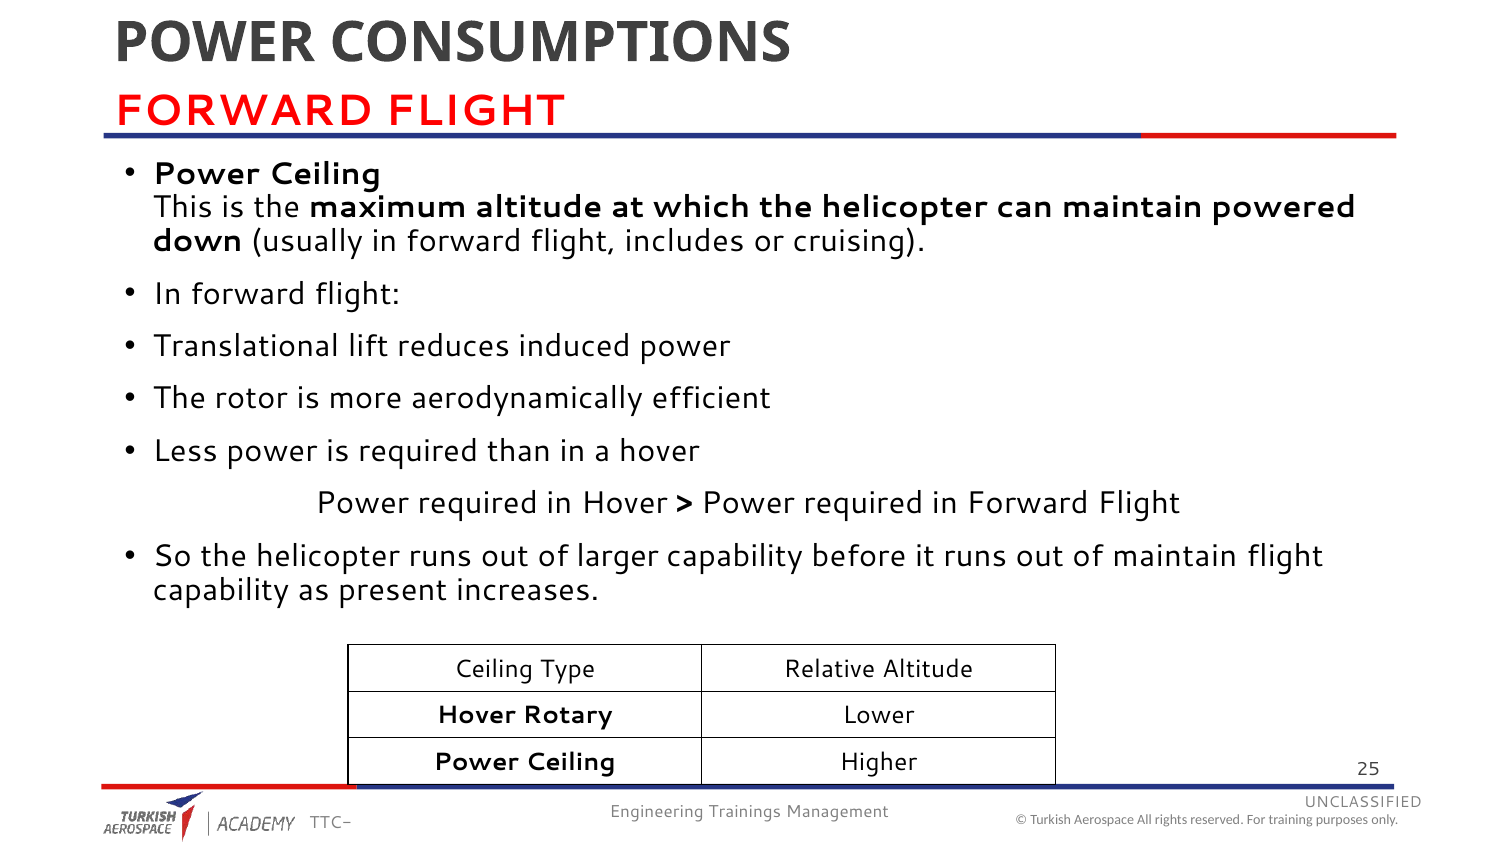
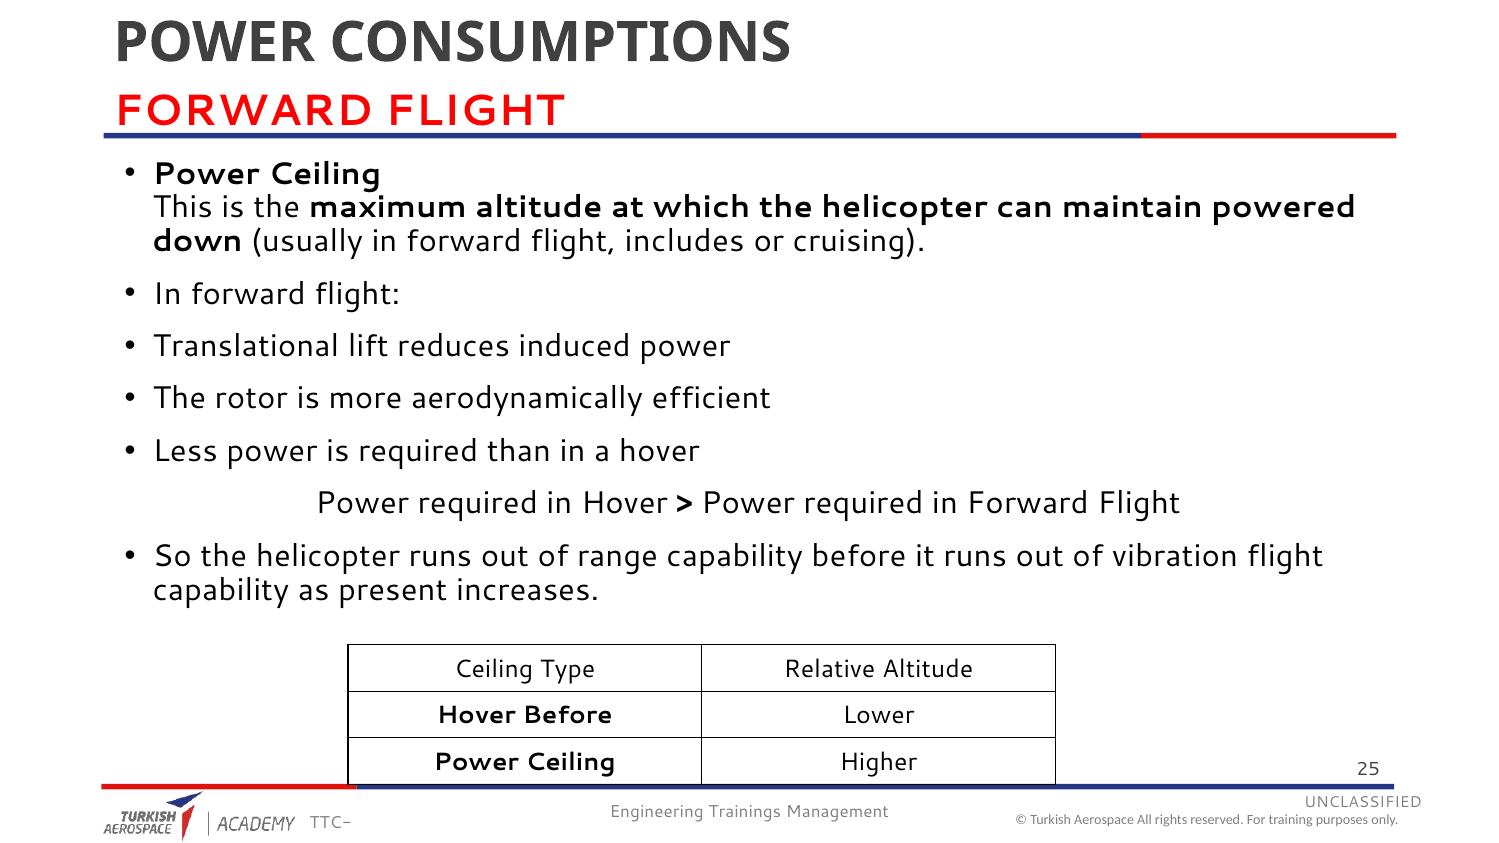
larger: larger -> range (617, 556)
of maintain: maintain -> vibration (1175, 556)
Hover Rotary: Rotary -> Before (568, 716)
